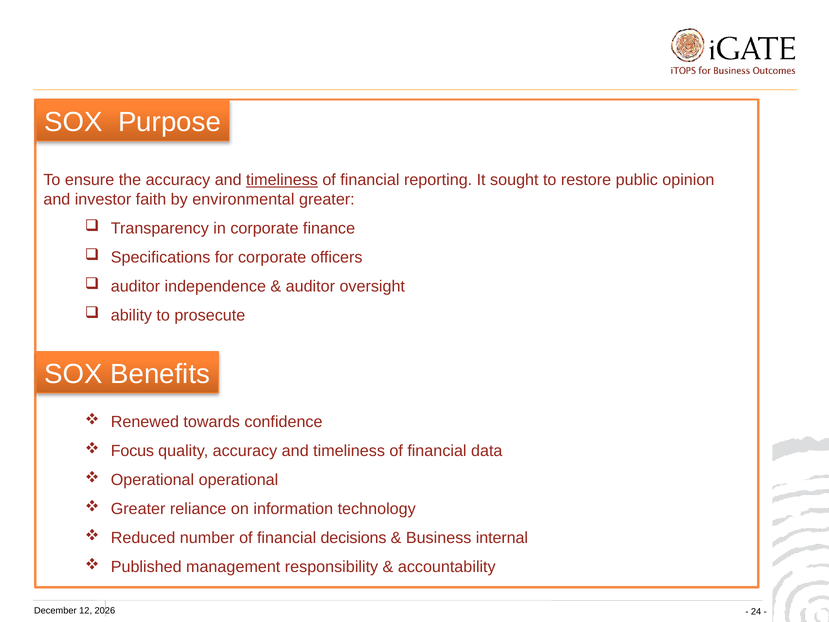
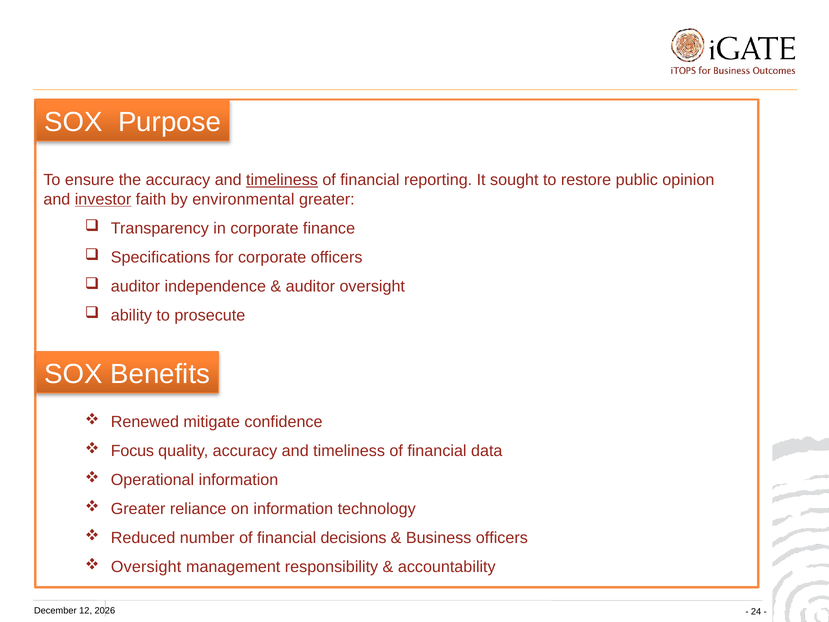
investor underline: none -> present (103, 199)
towards: towards -> mitigate (212, 422)
Operational operational: operational -> information (238, 480)
Business internal: internal -> officers (502, 538)
Published: Published -> Oversight (146, 567)
